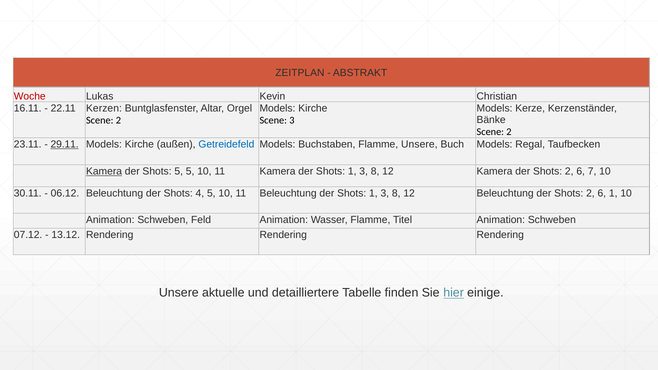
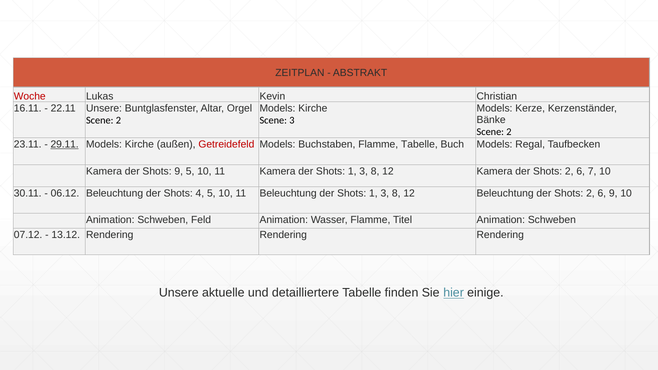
22.11 Kerzen: Kerzen -> Unsere (104, 108)
Getreidefeld colour: blue -> red (226, 145)
Flamme Unsere: Unsere -> Tabelle (419, 145)
Kamera underline: present -> none (104, 171)
Shots 5: 5 -> 9 (179, 171)
6 1: 1 -> 9 (613, 193)
